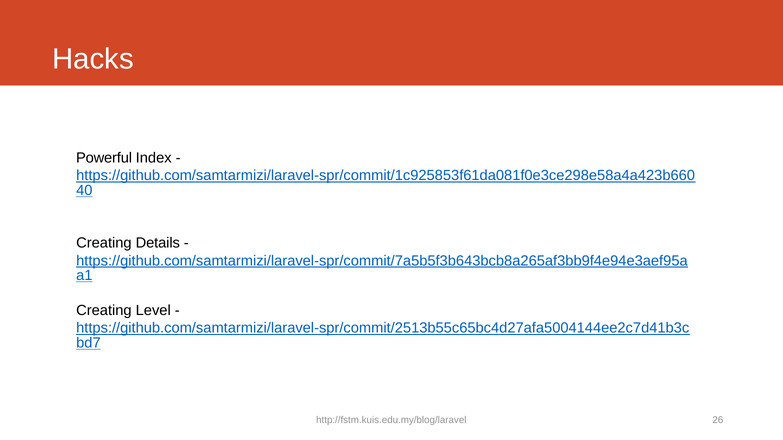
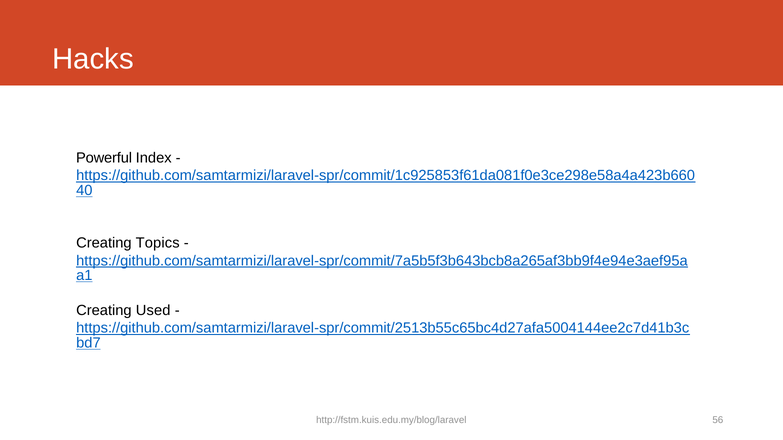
Details: Details -> Topics (158, 243)
Level: Level -> Used (153, 311)
26: 26 -> 56 (718, 421)
